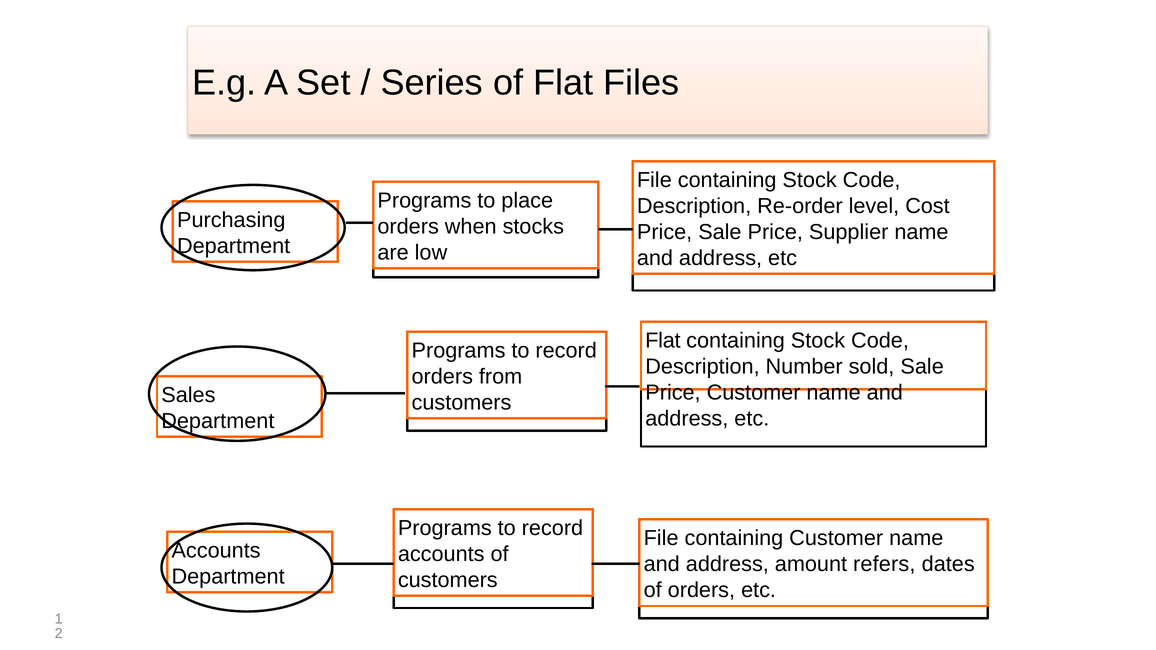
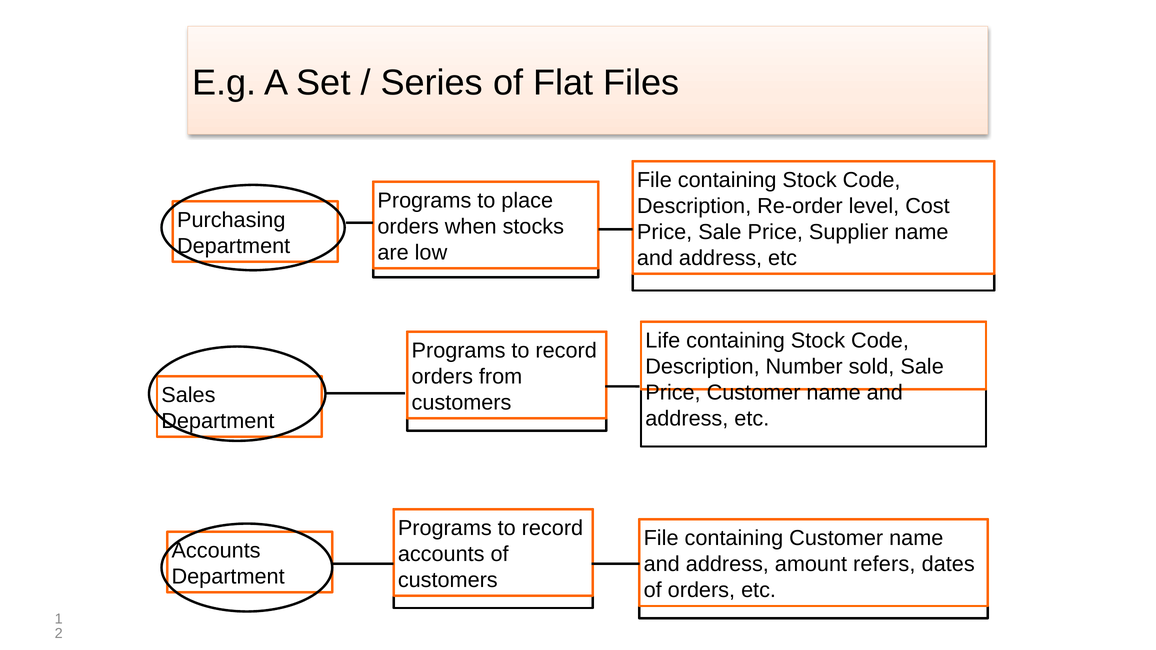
Flat: Flat -> Life (663, 341)
